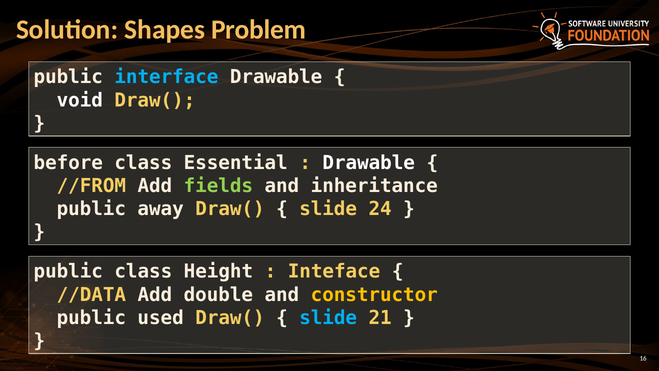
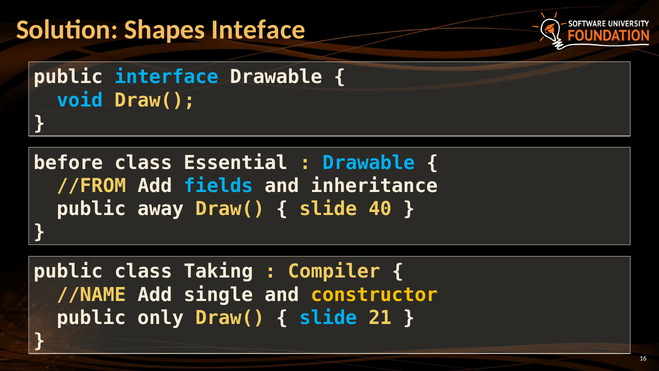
Problem: Problem -> Inteface (258, 30)
void colour: white -> light blue (80, 100)
Drawable colour: white -> light blue (369, 163)
fields colour: light green -> light blue (218, 186)
24: 24 -> 40 (380, 209)
Height: Height -> Taking (218, 271)
Inteface: Inteface -> Compiler (334, 271)
//DATA: //DATA -> //NAME (91, 295)
double: double -> single (218, 295)
used: used -> only (161, 318)
